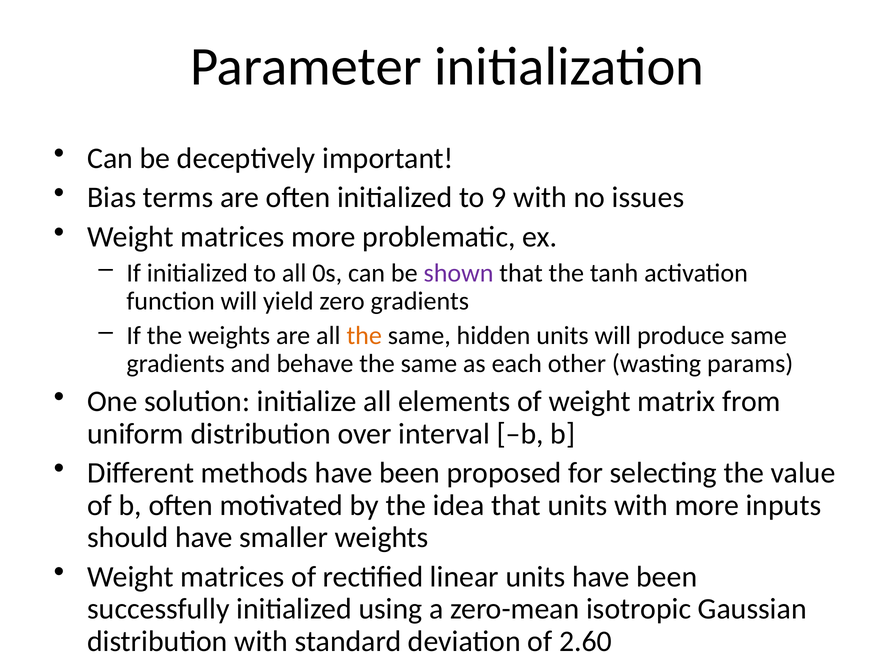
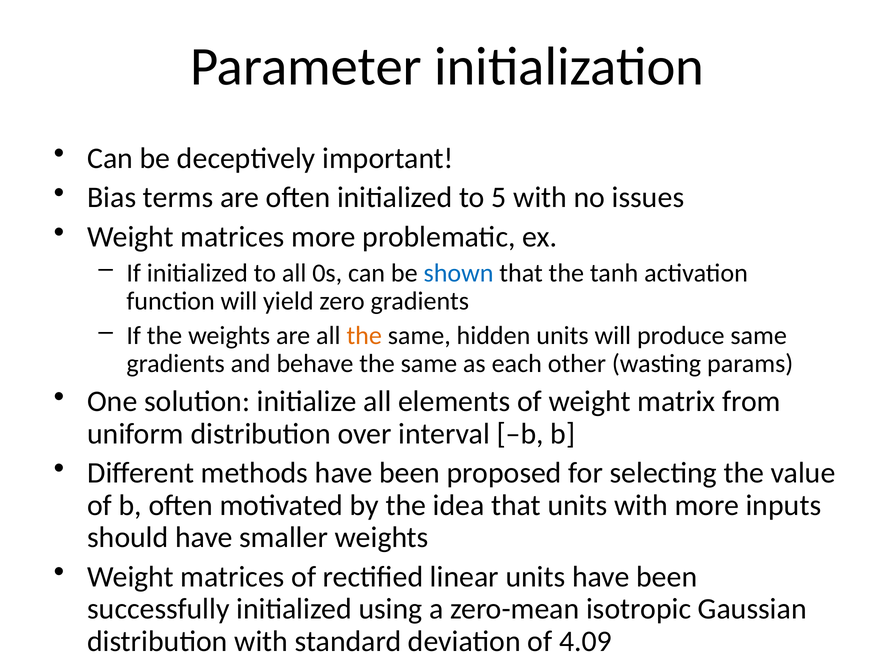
9: 9 -> 5 (499, 198)
shown colour: purple -> blue (459, 273)
2.60: 2.60 -> 4.09 (585, 641)
